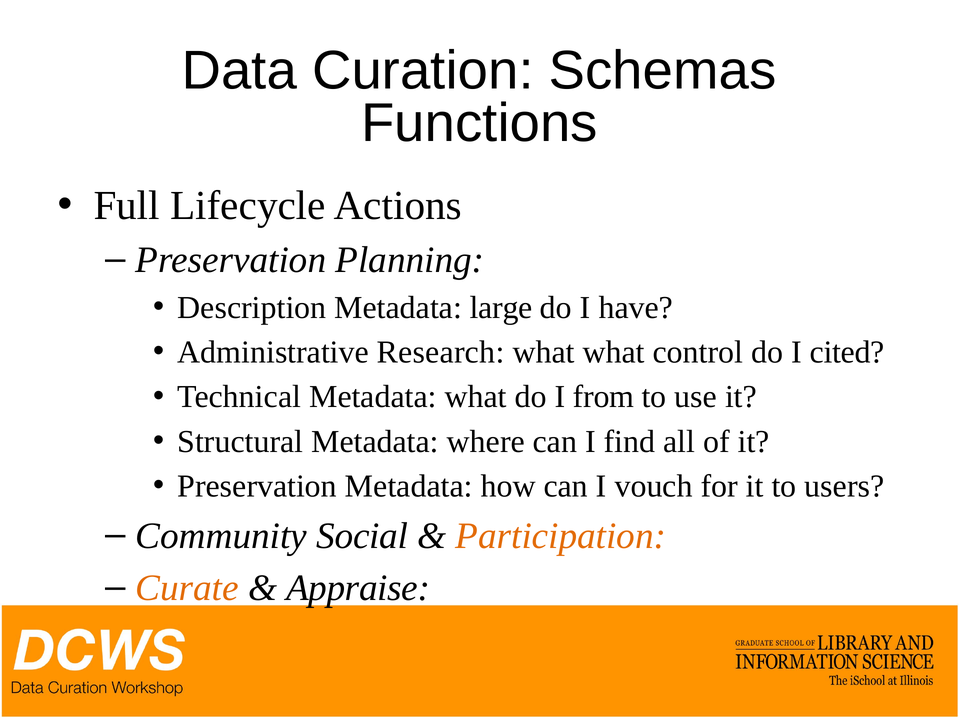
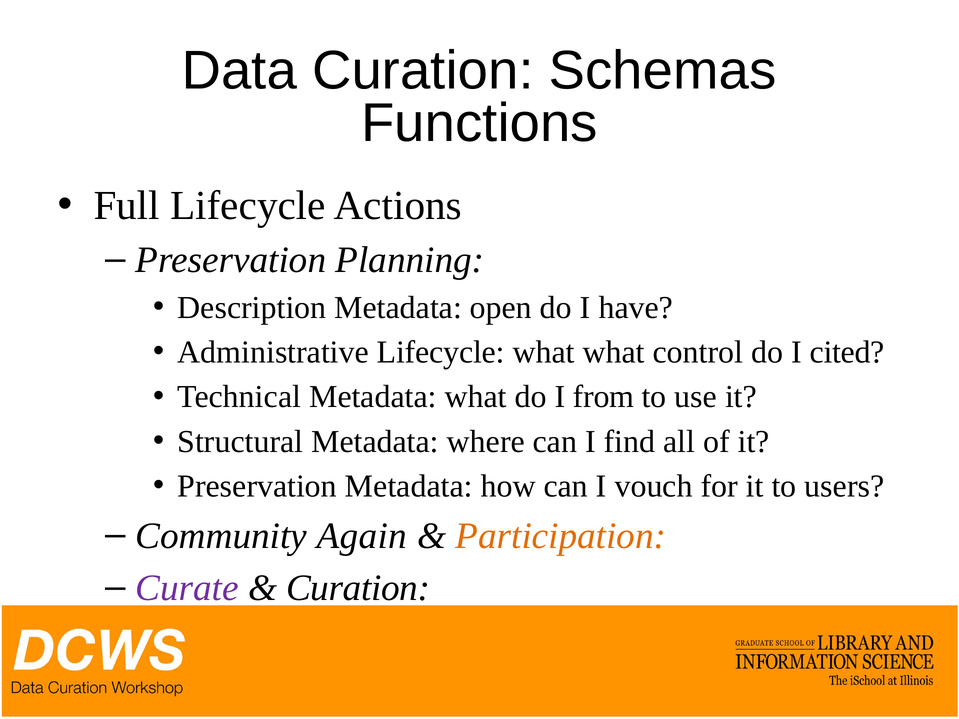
large: large -> open (501, 308)
Administrative Research: Research -> Lifecycle (441, 352)
Social: Social -> Again (362, 536)
Curate colour: orange -> purple (187, 588)
Appraise: Appraise -> Curation (358, 588)
